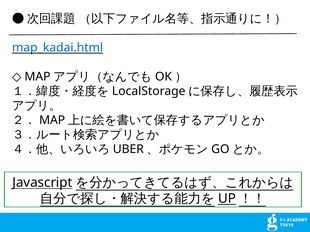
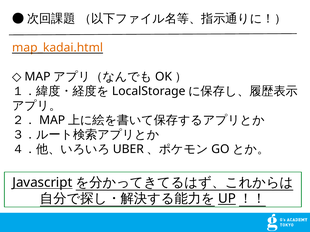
map_kadai.html colour: blue -> orange (58, 48)
